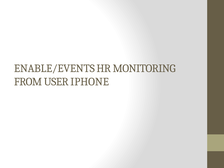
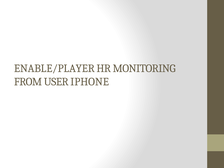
ENABLE/EVENTS: ENABLE/EVENTS -> ENABLE/PLAYER (54, 68)
